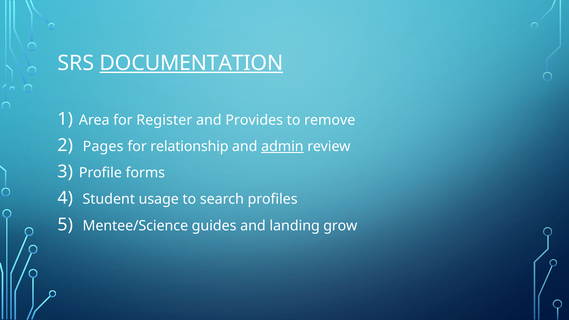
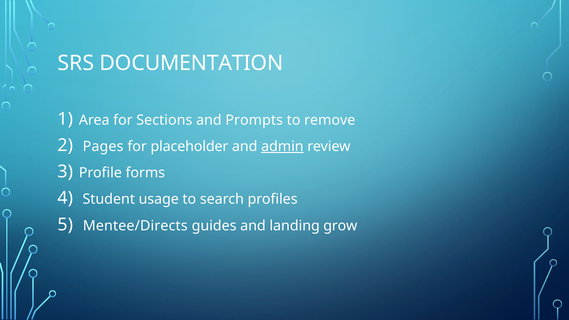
DOCUMENTATION underline: present -> none (191, 63)
Register: Register -> Sections (164, 120)
Provides: Provides -> Prompts (254, 120)
relationship: relationship -> placeholder (189, 146)
Mentee/Science: Mentee/Science -> Mentee/Directs (135, 226)
